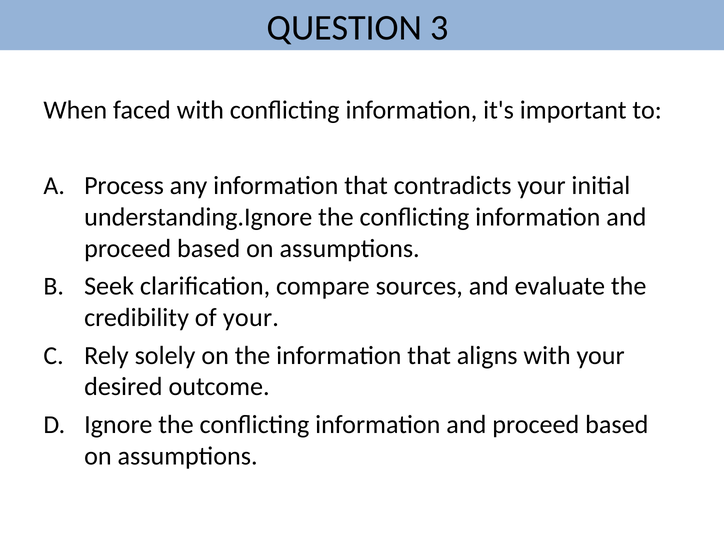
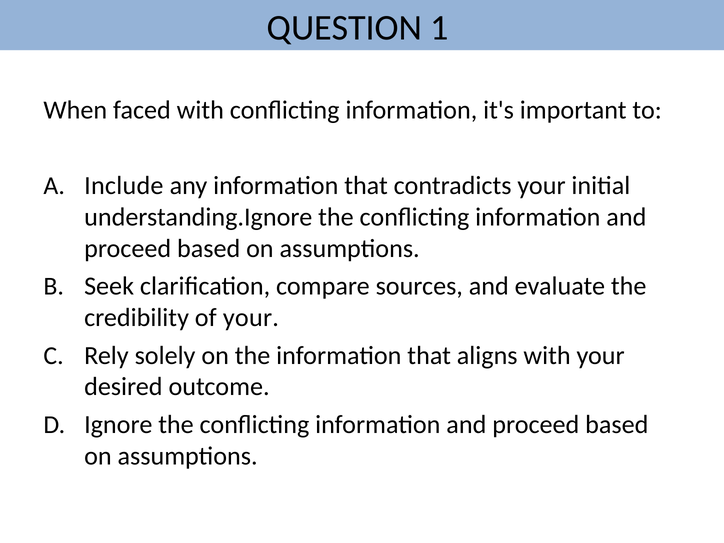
3: 3 -> 1 (439, 28)
Process: Process -> Include (124, 186)
